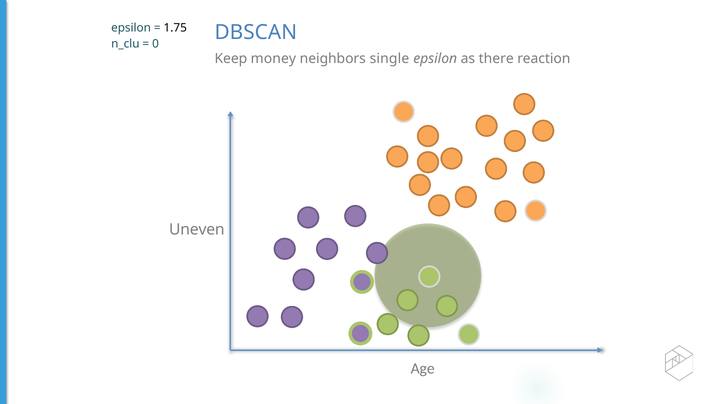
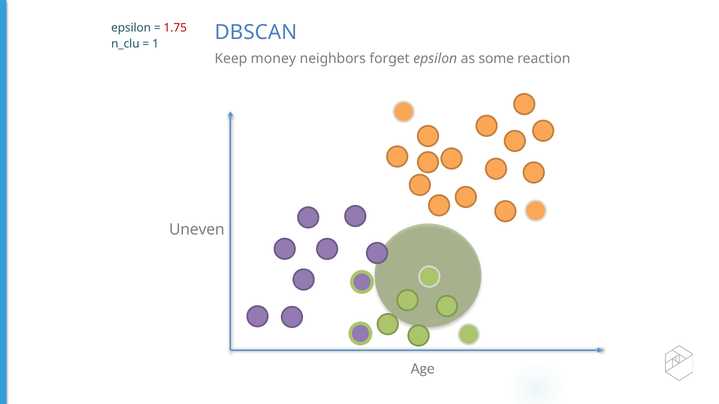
1.75 colour: black -> red (175, 28)
0: 0 -> 1 (156, 44)
single: single -> forget (390, 59)
there: there -> some (496, 59)
